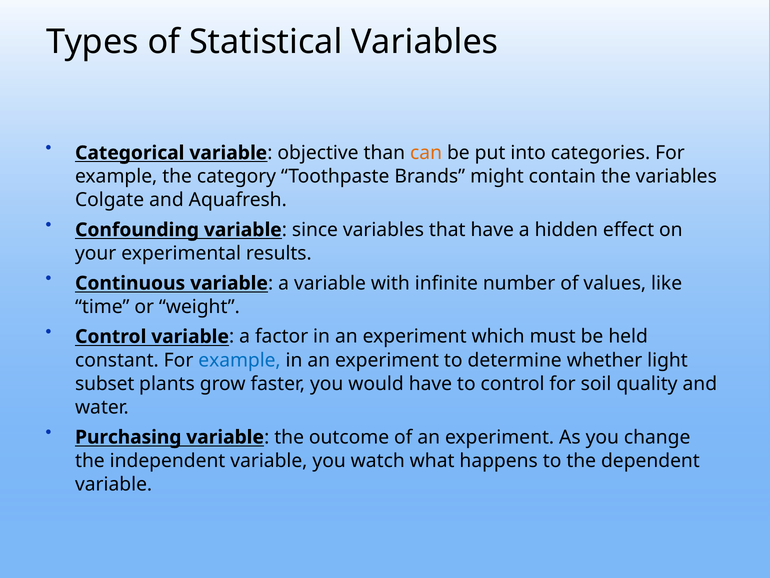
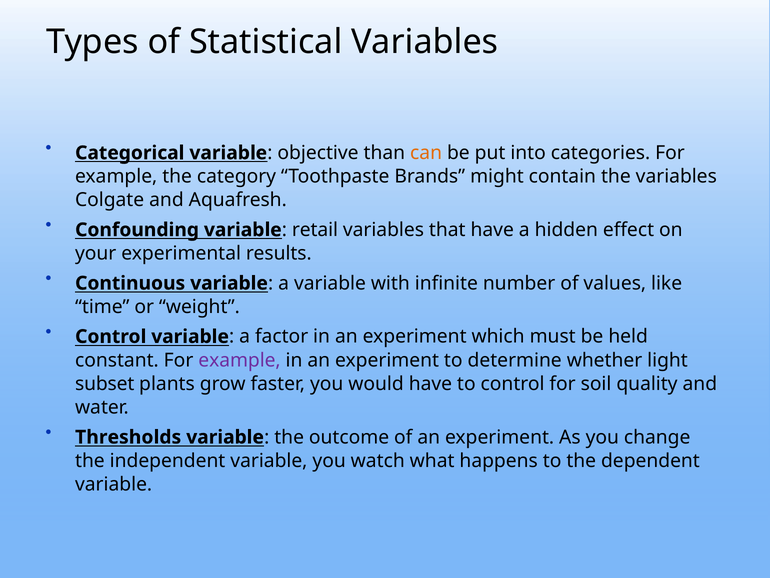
since: since -> retail (315, 230)
example colour: blue -> purple (240, 360)
Purchasing: Purchasing -> Thresholds (128, 437)
